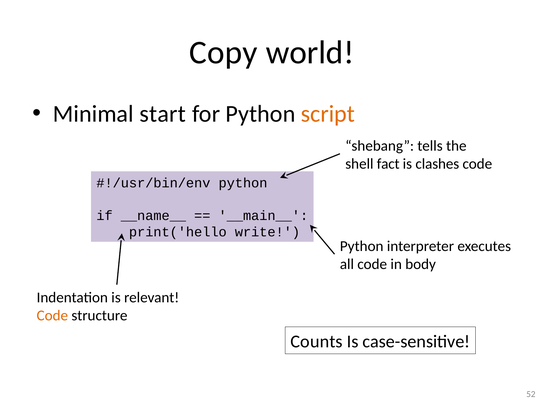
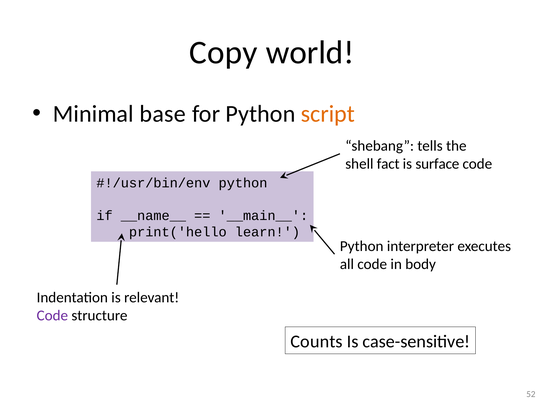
start: start -> base (163, 114)
clashes: clashes -> surface (437, 164)
write: write -> learn (267, 232)
Code colour: orange -> purple (52, 316)
